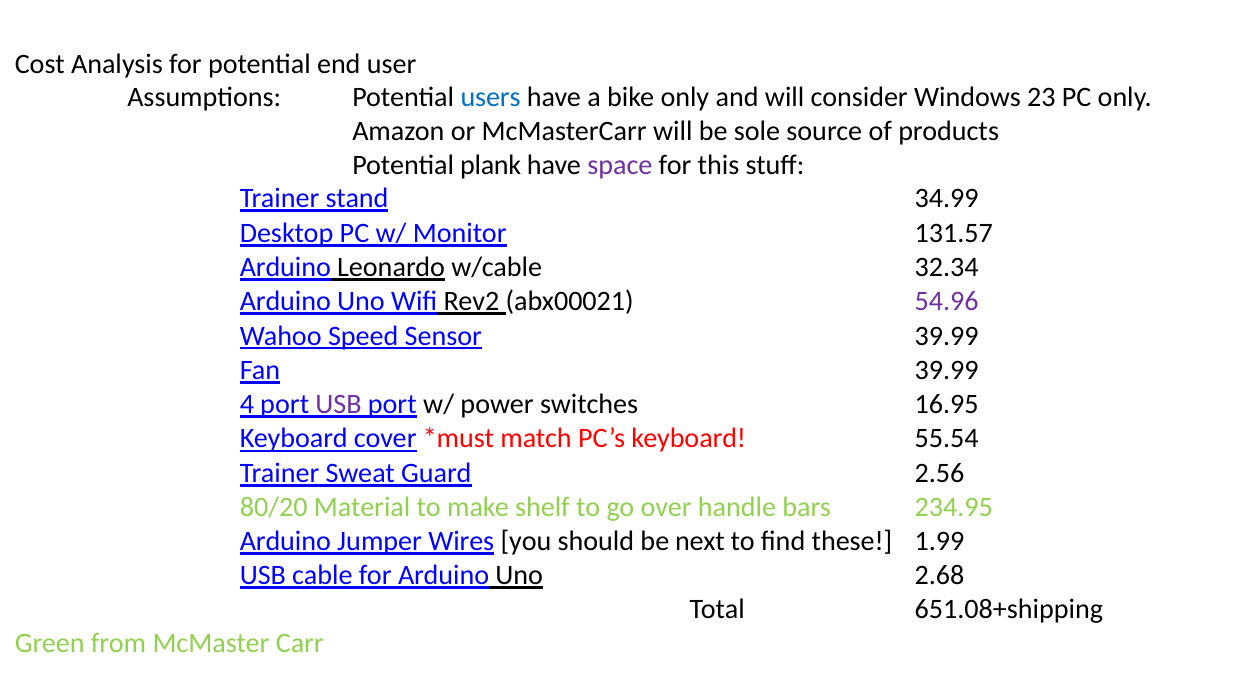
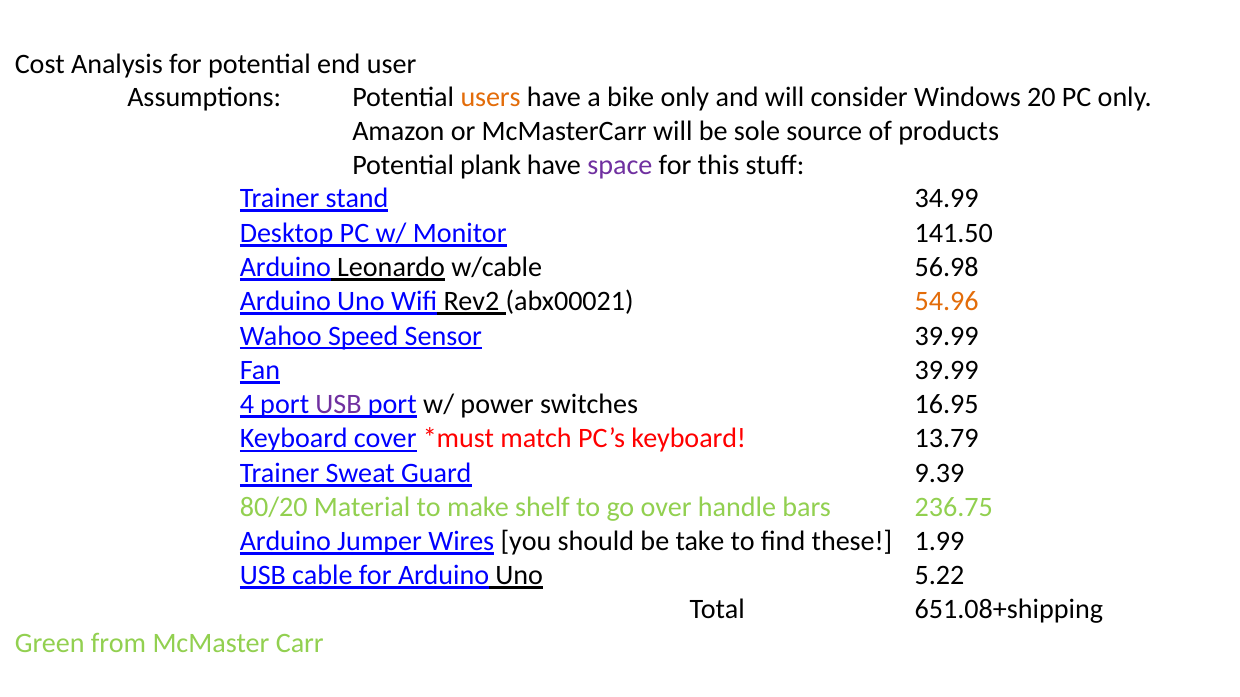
users colour: blue -> orange (491, 98)
23: 23 -> 20 (1041, 98)
131.57: 131.57 -> 141.50 (954, 233)
32.34: 32.34 -> 56.98 (947, 267)
54.96 colour: purple -> orange (947, 302)
55.54: 55.54 -> 13.79 (947, 439)
2.56: 2.56 -> 9.39 (940, 473)
234.95: 234.95 -> 236.75 (954, 508)
next: next -> take (700, 541)
2.68: 2.68 -> 5.22 (940, 576)
